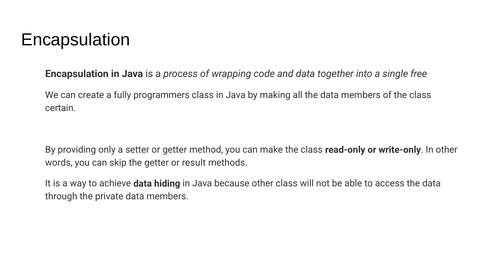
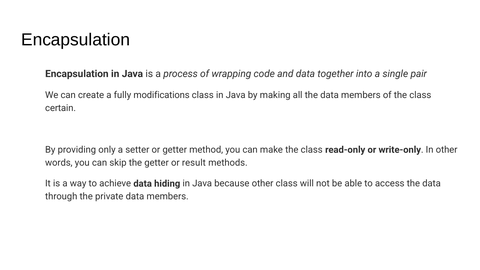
free: free -> pair (419, 74)
programmers: programmers -> modifications (162, 95)
